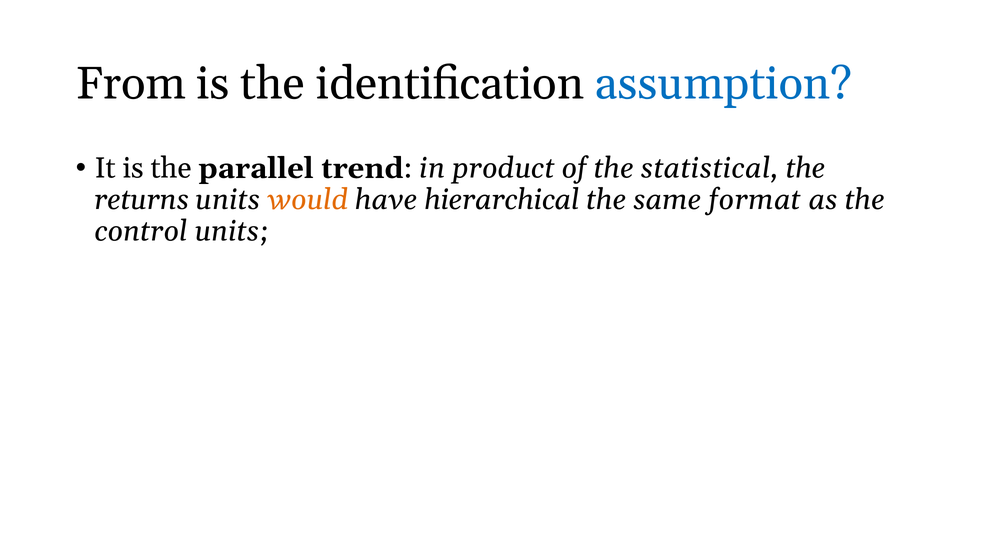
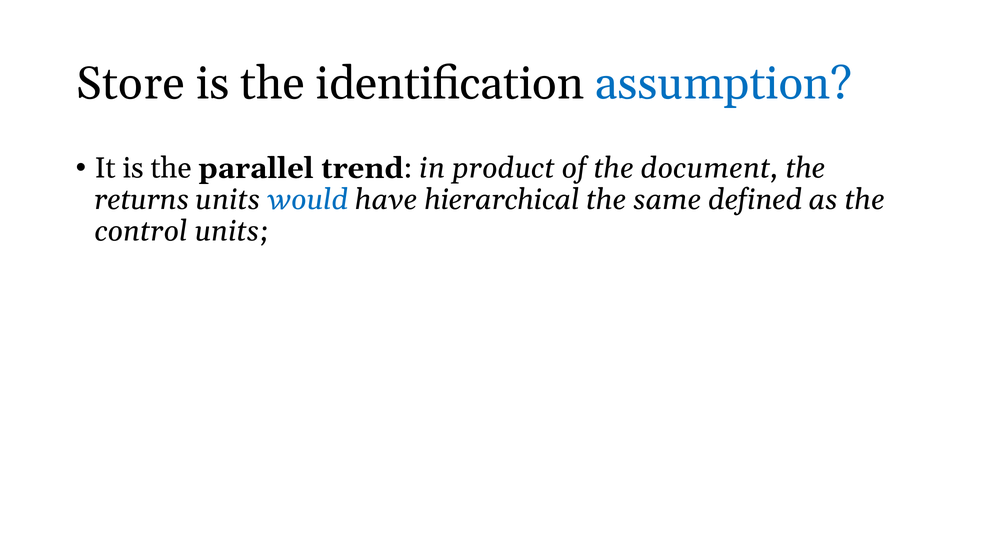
From: From -> Store (130, 84)
statistical: statistical -> document (710, 168)
would colour: orange -> blue (308, 200)
format: format -> defined (755, 200)
